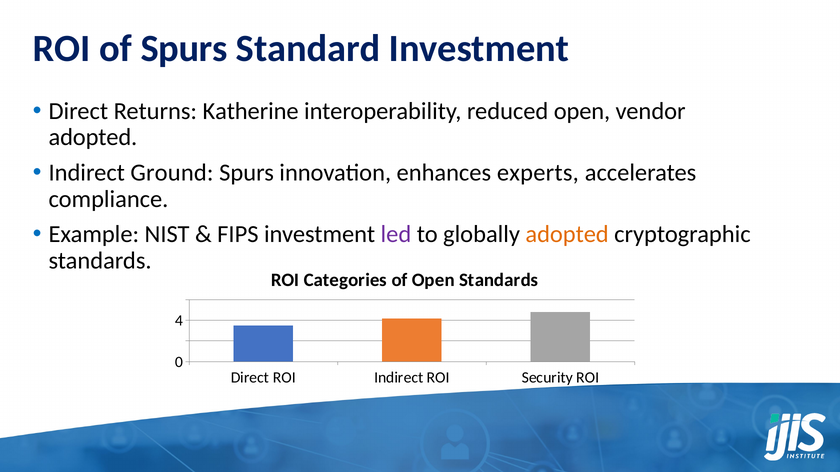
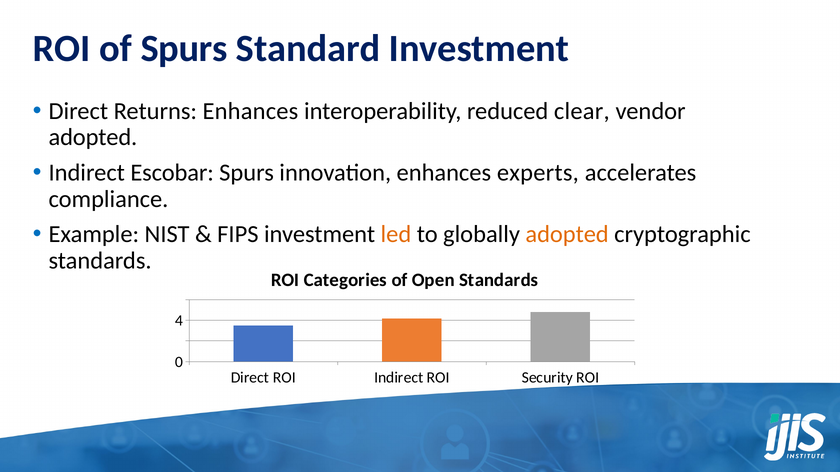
Returns Katherine: Katherine -> Enhances (250, 111)
reduced open: open -> clear (582, 111)
Ground: Ground -> Escobar (172, 173)
led colour: purple -> orange (396, 234)
